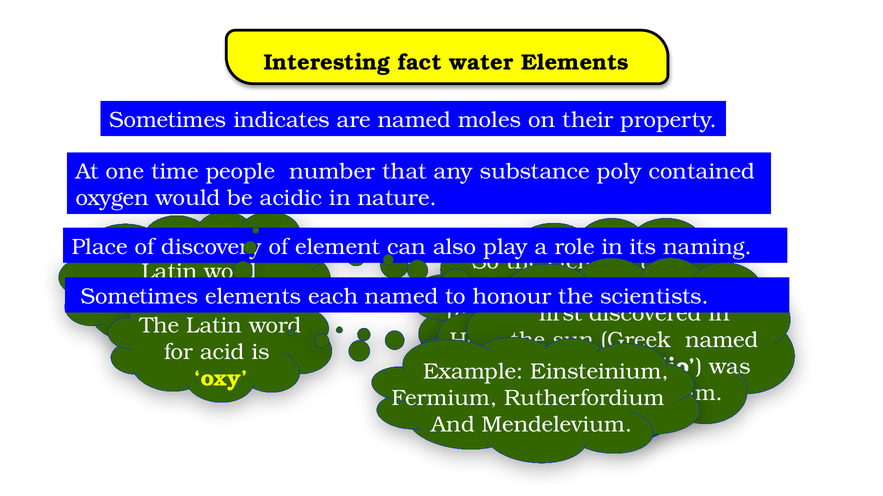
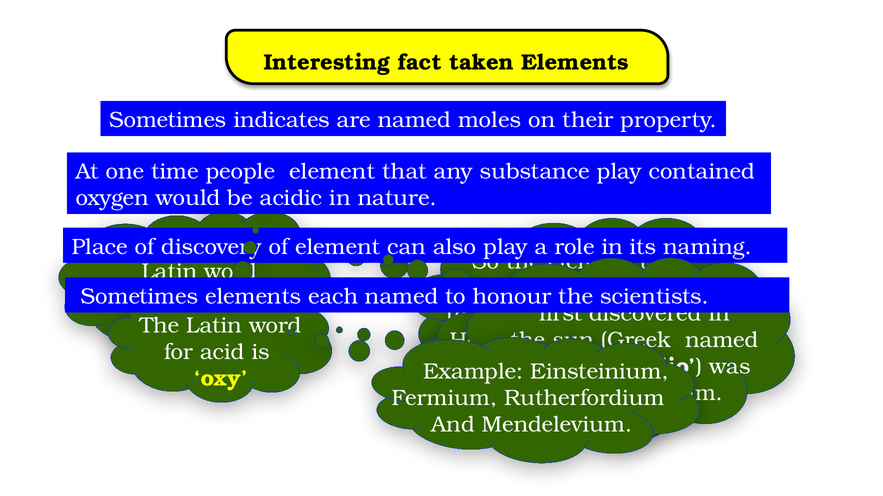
fact water: water -> taken (482, 63)
people number: number -> element (332, 172)
substance poly: poly -> play (619, 172)
